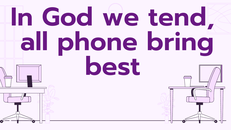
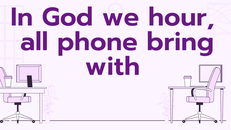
tend: tend -> hour (181, 17)
best: best -> with (113, 66)
